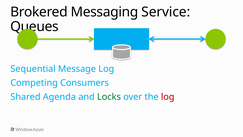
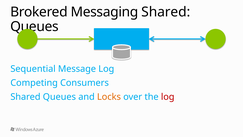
Messaging Service: Service -> Shared (166, 12)
Agenda: Agenda -> Queues (59, 97)
Locks colour: green -> orange (109, 97)
